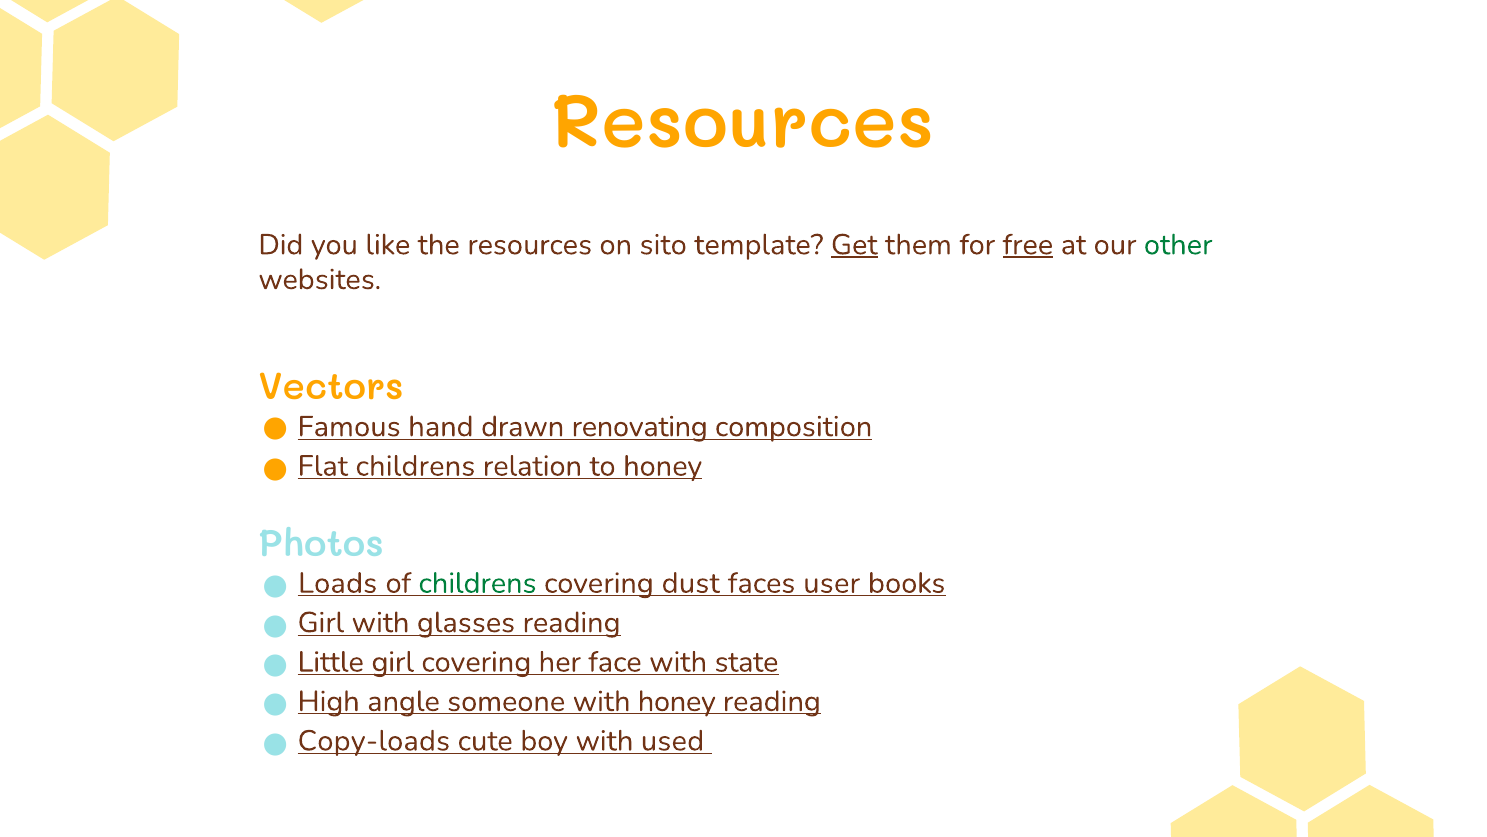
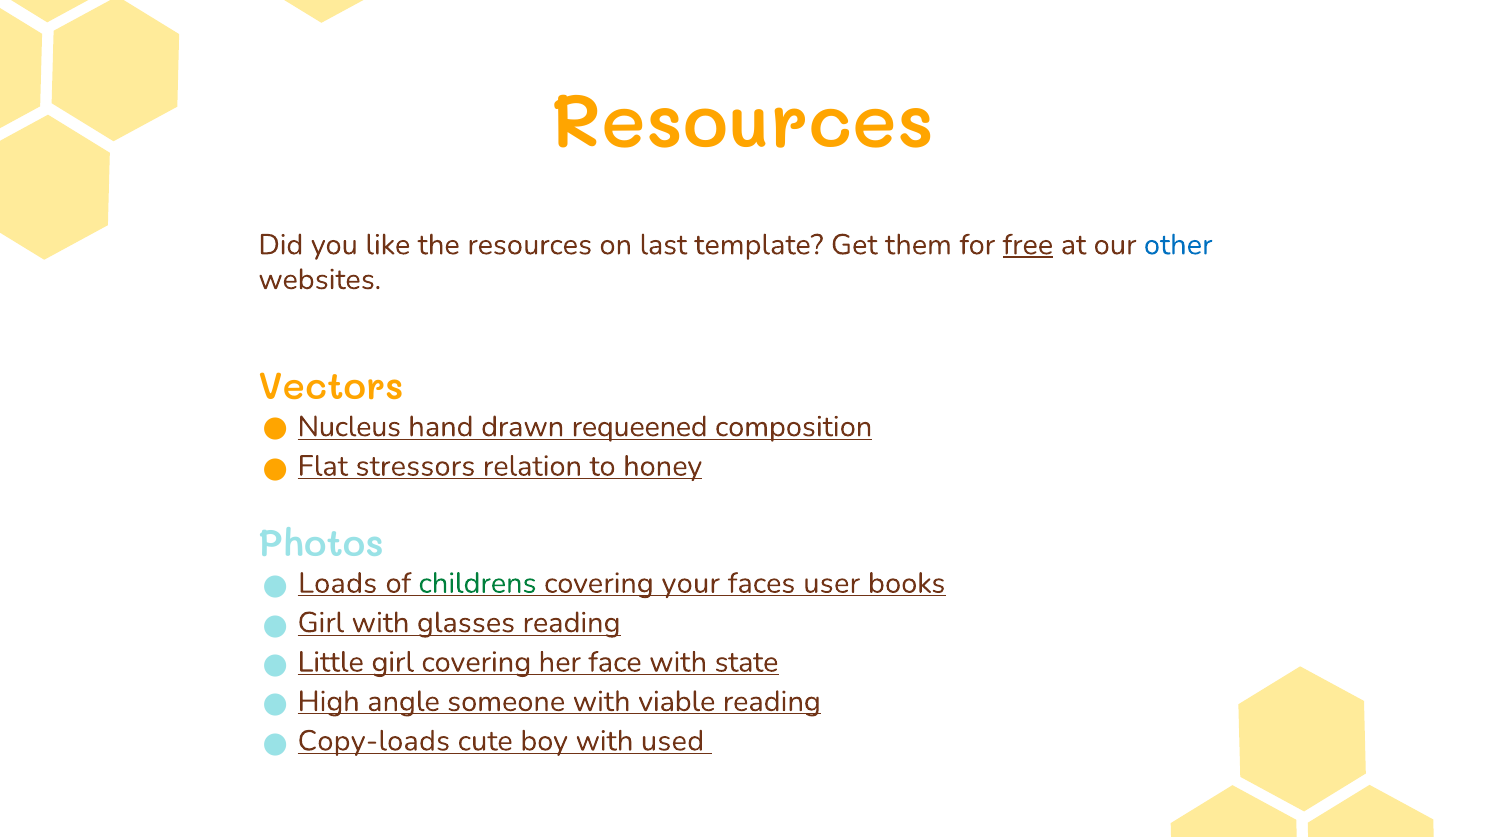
sito: sito -> last (663, 245)
Get underline: present -> none (854, 245)
other colour: green -> blue (1178, 245)
Famous: Famous -> Nucleus (349, 426)
renovating: renovating -> requeened (640, 426)
Flat childrens: childrens -> stressors (415, 466)
dust: dust -> your (691, 583)
with honey: honey -> viable (677, 701)
